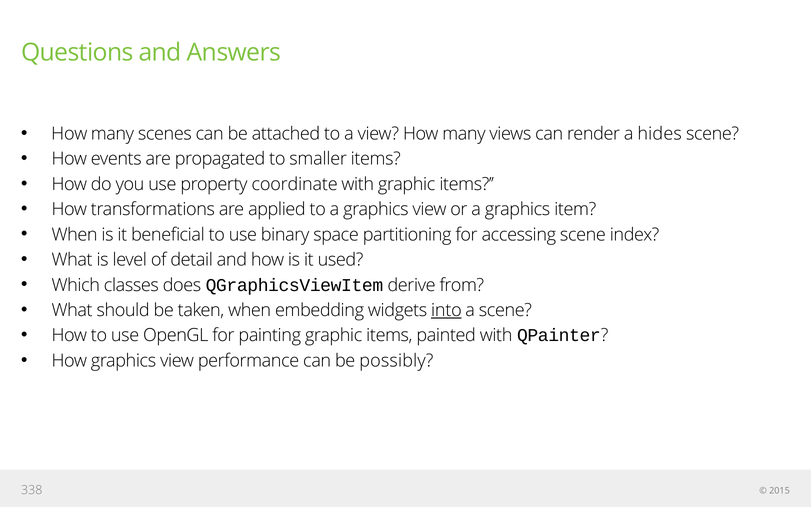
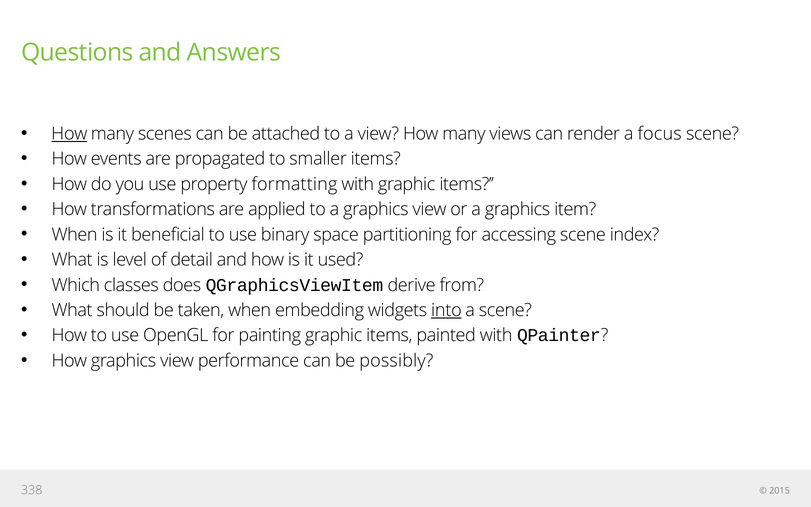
How underline: none -> present (69, 134)
hides: hides -> focus (660, 134)
coordinate: coordinate -> formatting (294, 184)
